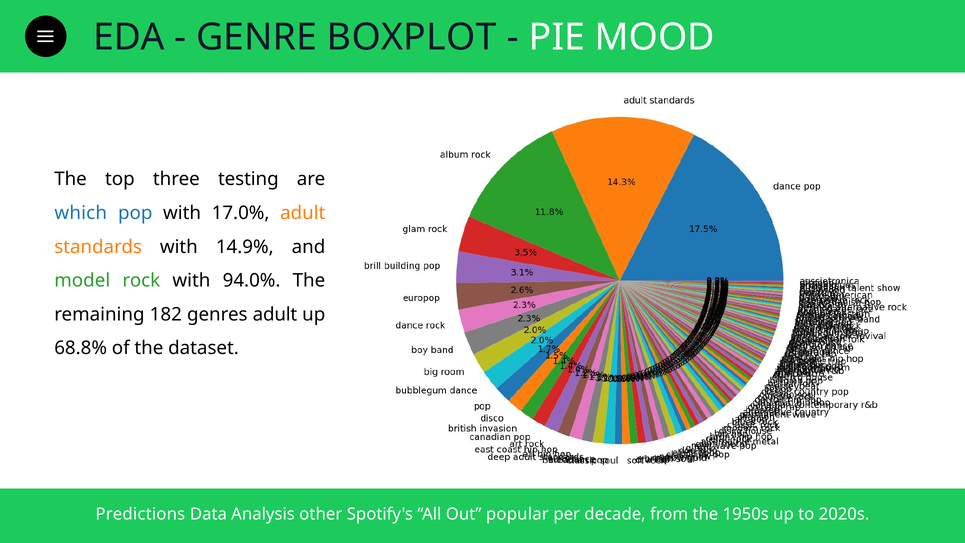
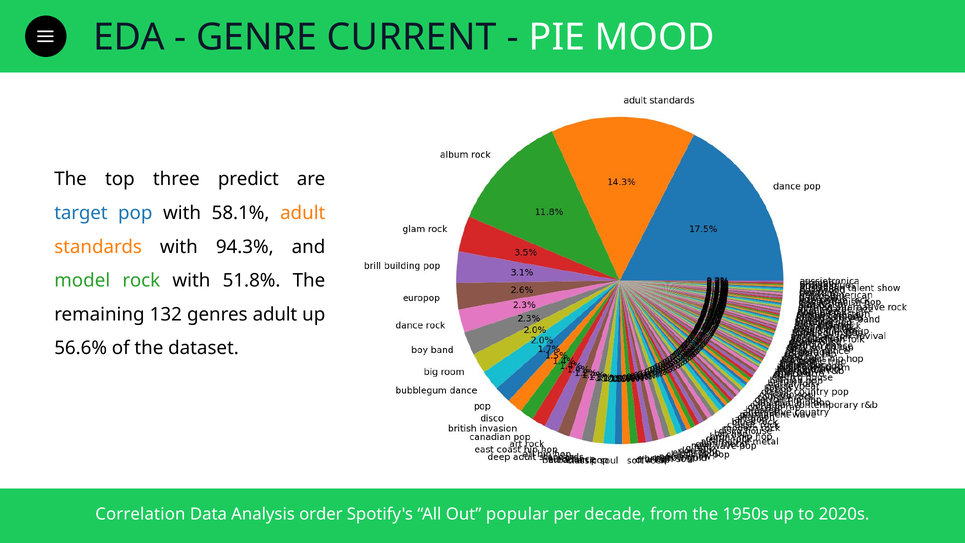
BOXPLOT: BOXPLOT -> CURRENT (412, 38)
testing: testing -> predict (248, 179)
which: which -> target (81, 213)
17.0%: 17.0% -> 58.1% (241, 213)
14.9%: 14.9% -> 94.3% (245, 247)
94.0%: 94.0% -> 51.8% (252, 280)
182: 182 -> 132 (166, 314)
68.8%: 68.8% -> 56.6% (81, 348)
Predictions: Predictions -> Correlation (140, 514)
other: other -> order (321, 514)
